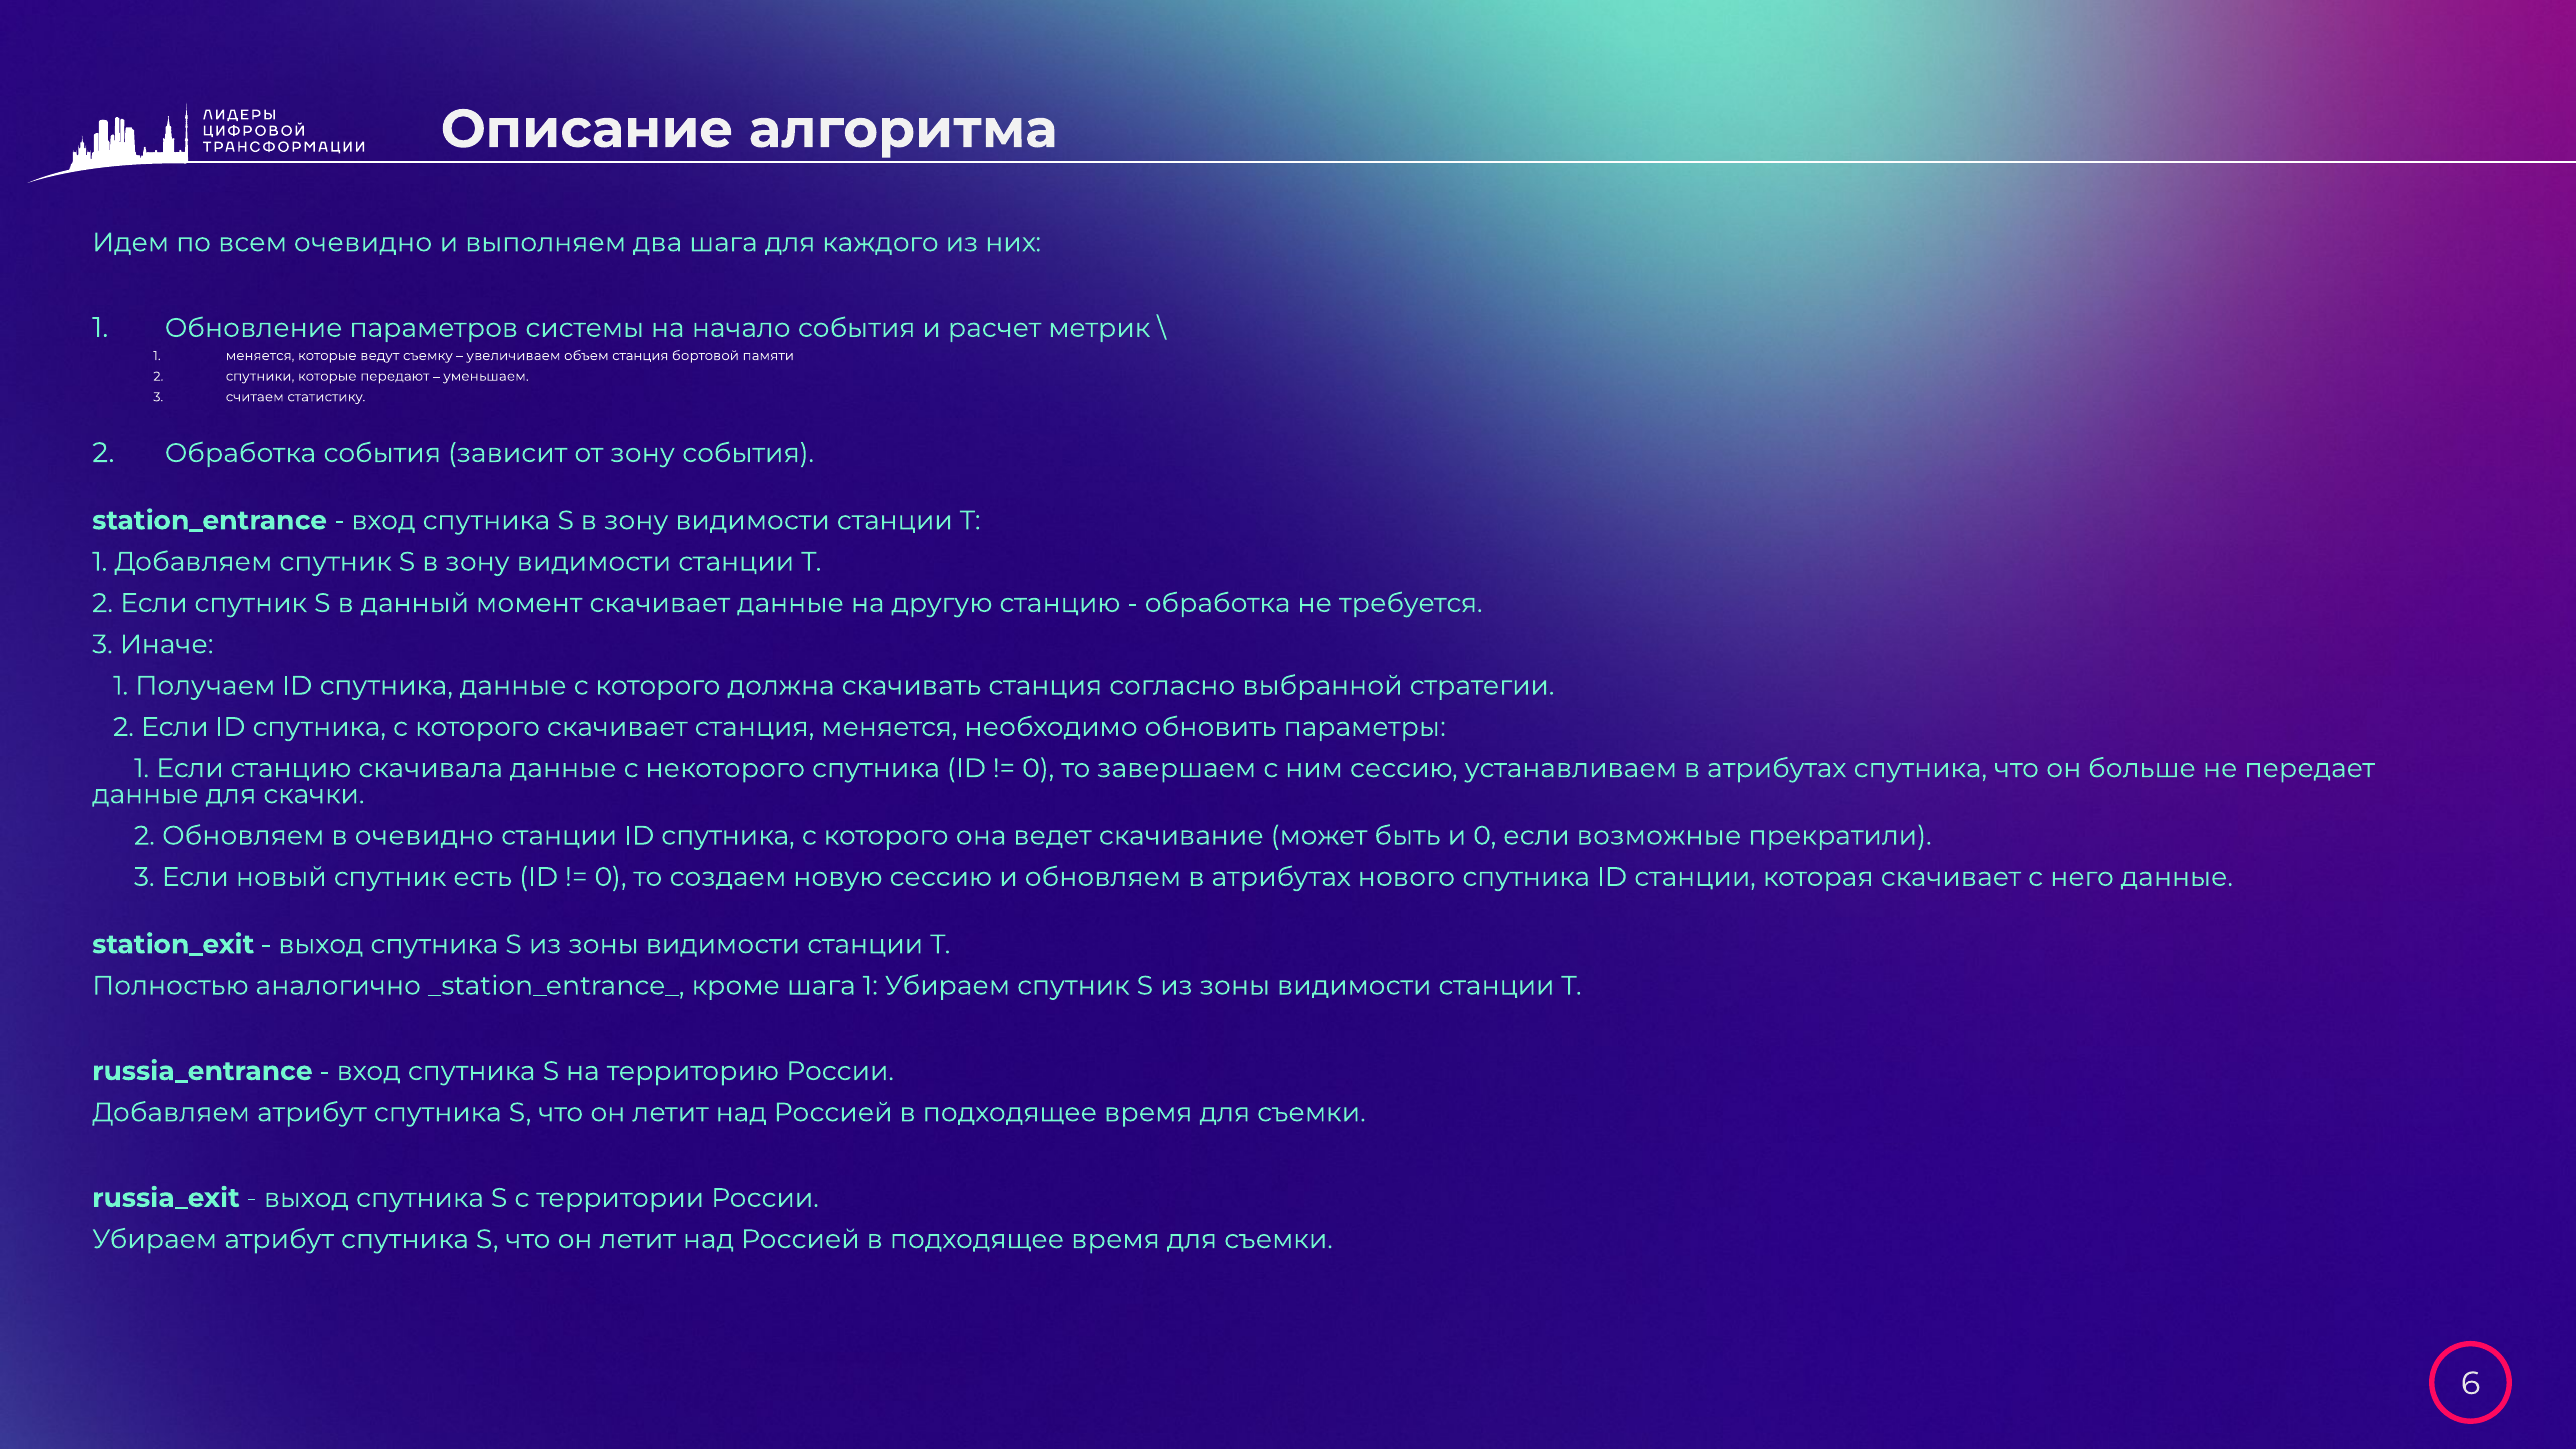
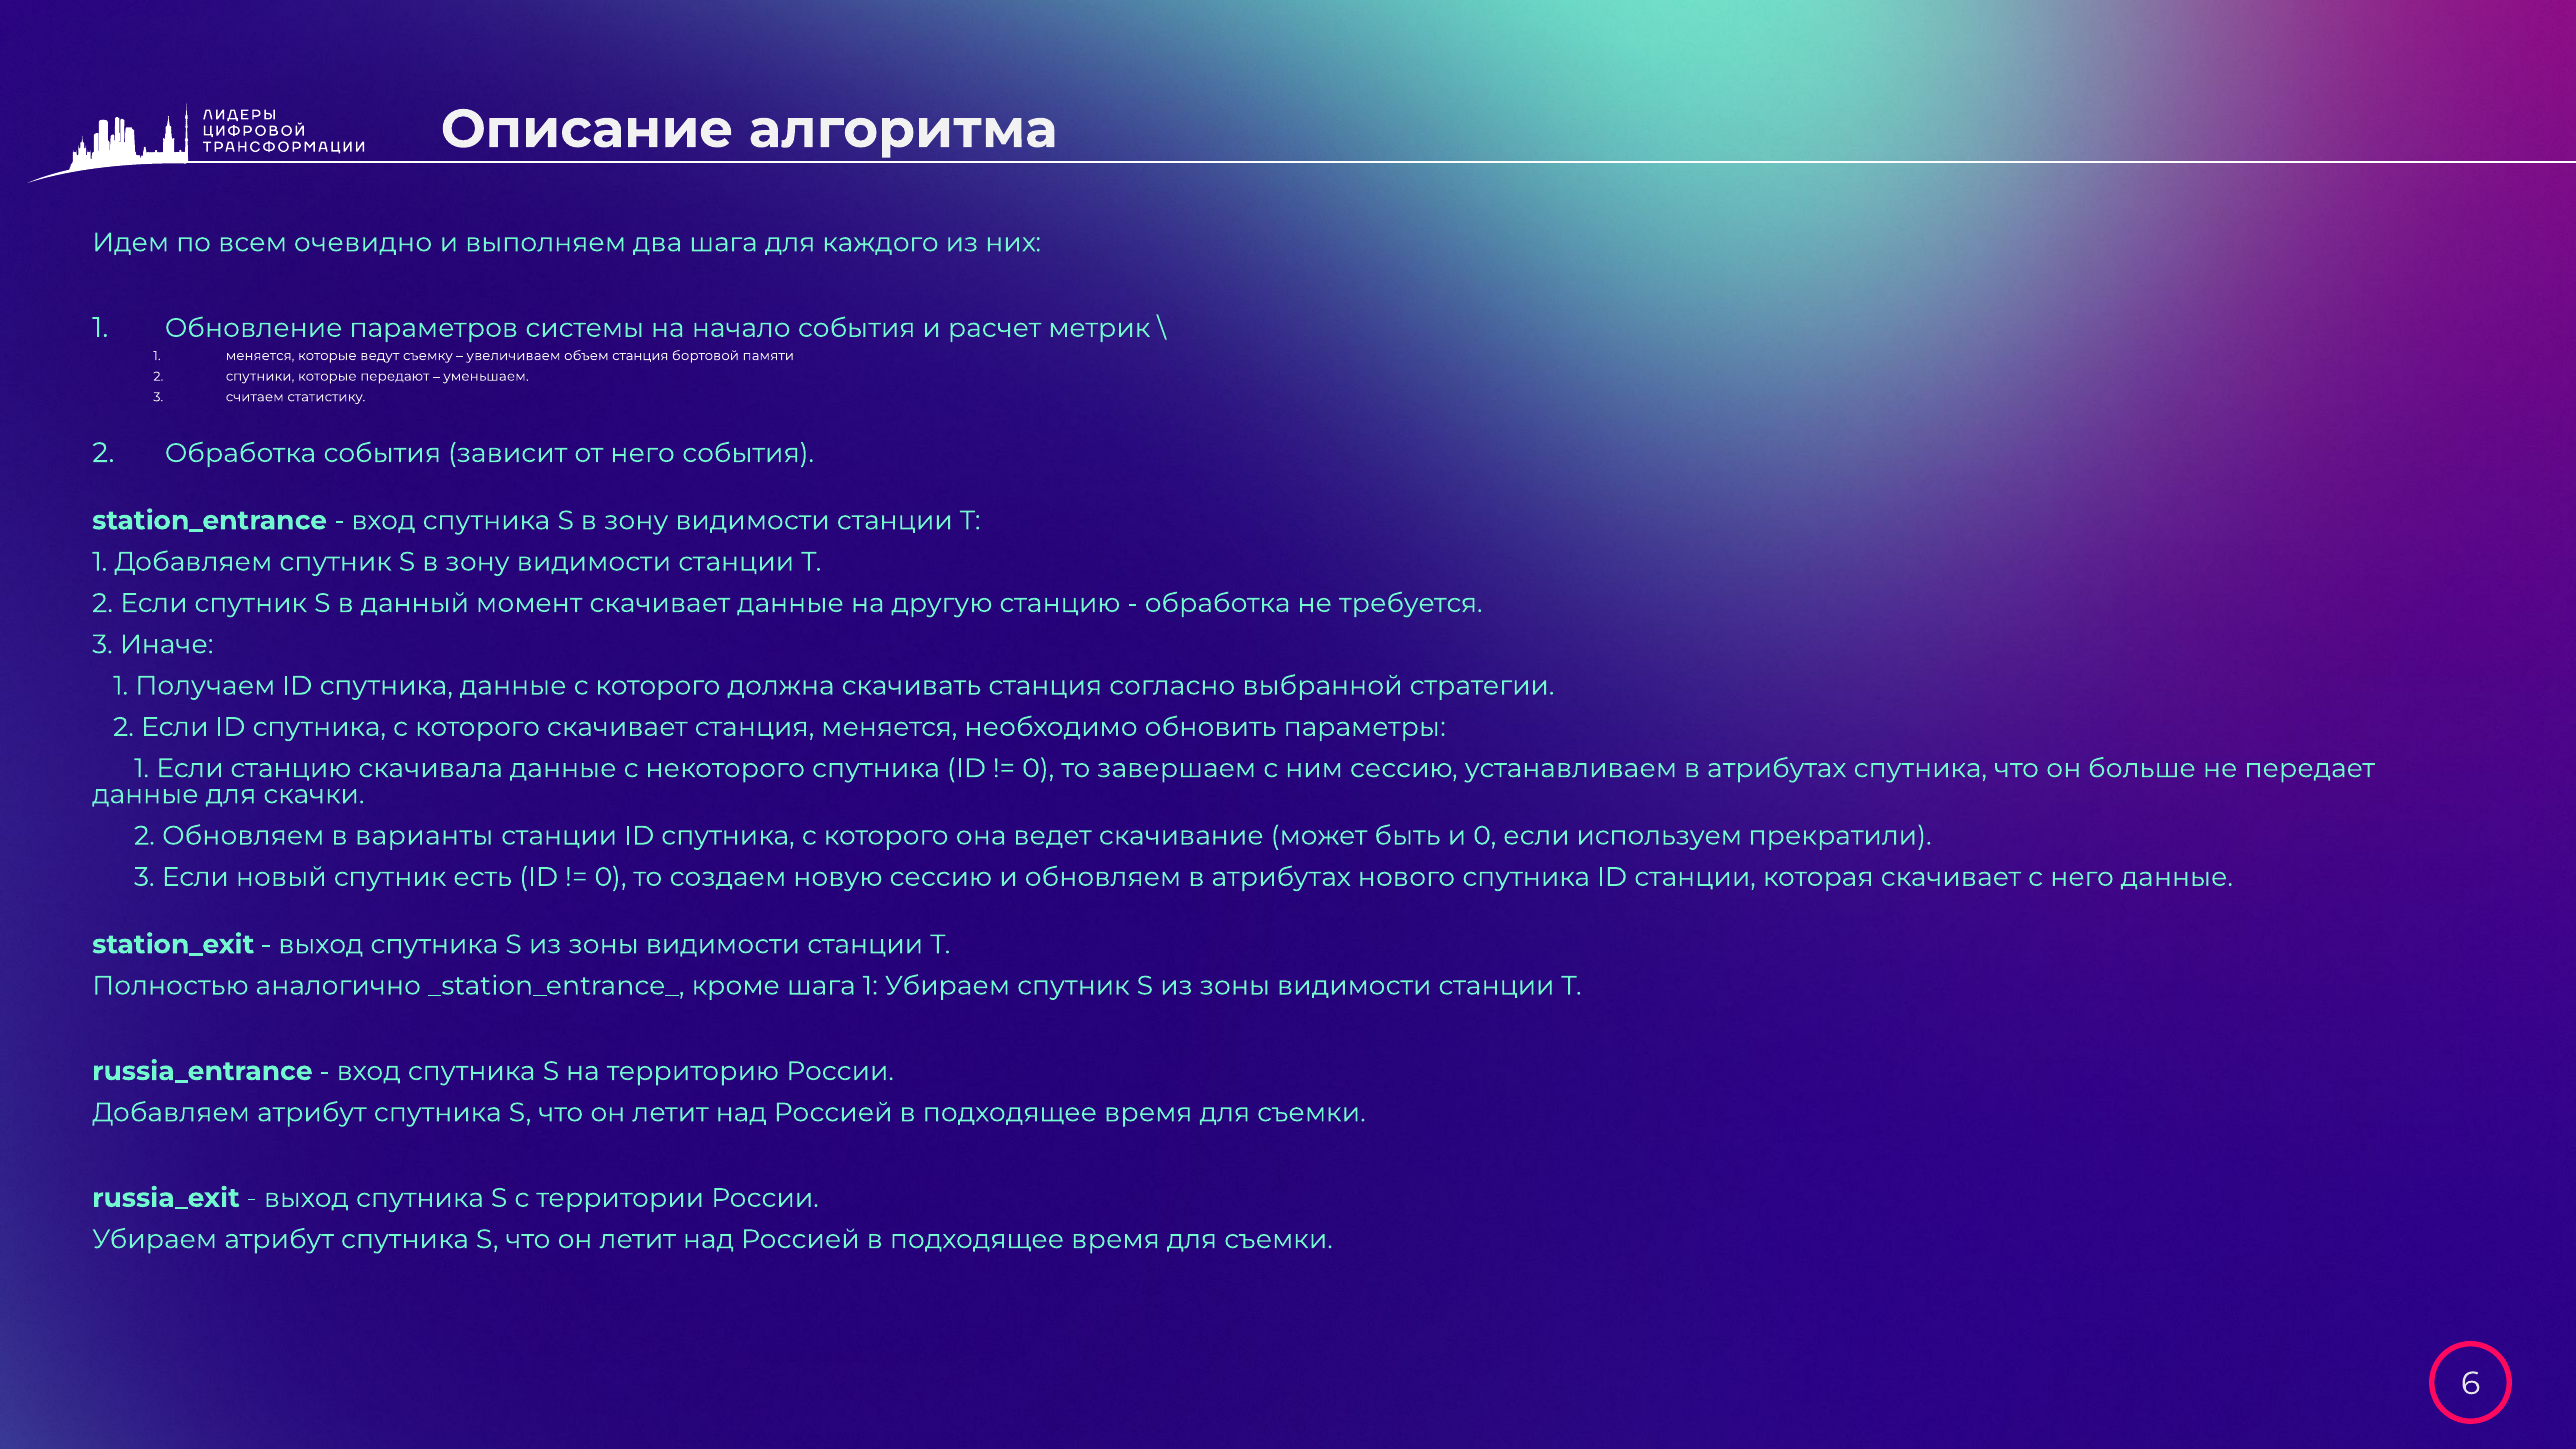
от зону: зону -> него (643, 453)
в очевидно: очевидно -> варианты (424, 836)
возможные: возможные -> используем (1659, 836)
